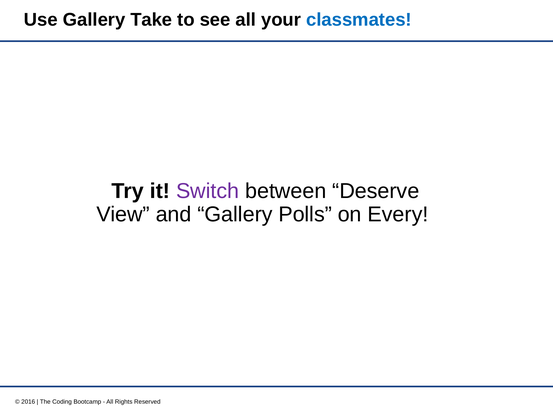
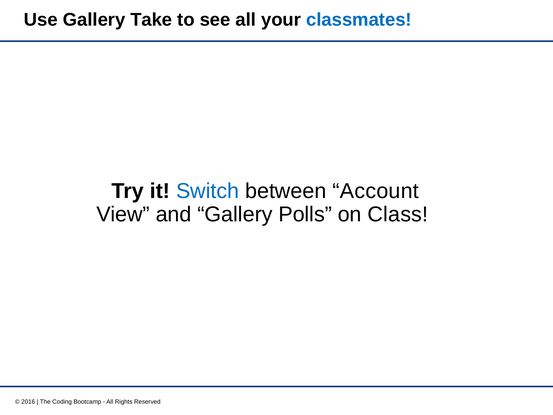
Switch colour: purple -> blue (208, 191)
Deserve: Deserve -> Account (376, 191)
Every: Every -> Class (398, 214)
